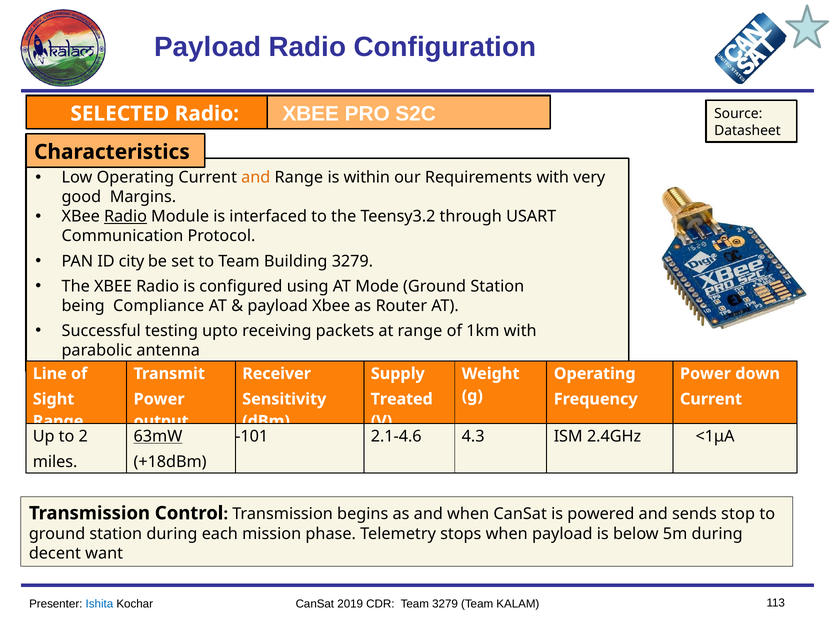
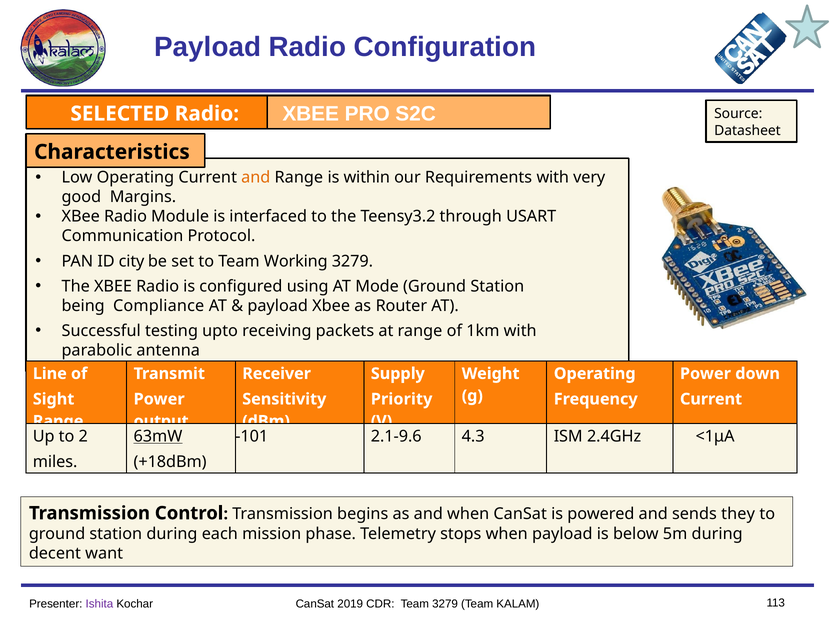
Radio underline: present -> none (126, 216)
Building: Building -> Working (296, 261)
Treated: Treated -> Priority (402, 399)
2.1-4.6: 2.1-4.6 -> 2.1-9.6 (396, 436)
stop: stop -> they (738, 513)
Ishita colour: blue -> purple (99, 603)
